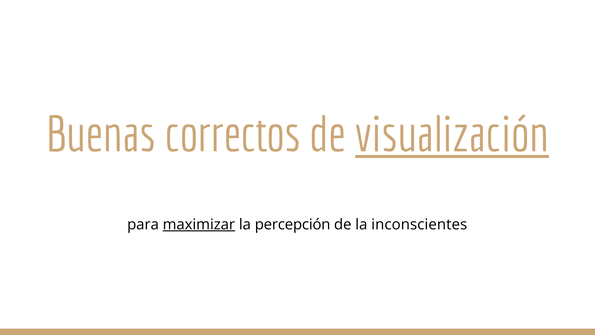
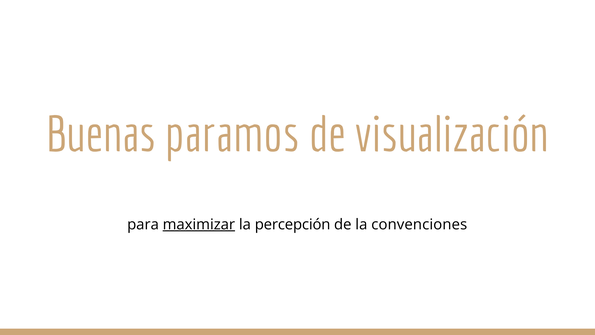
correctos: correctos -> paramos (233, 135)
visualización underline: present -> none (452, 135)
inconscientes: inconscientes -> convenciones (419, 224)
